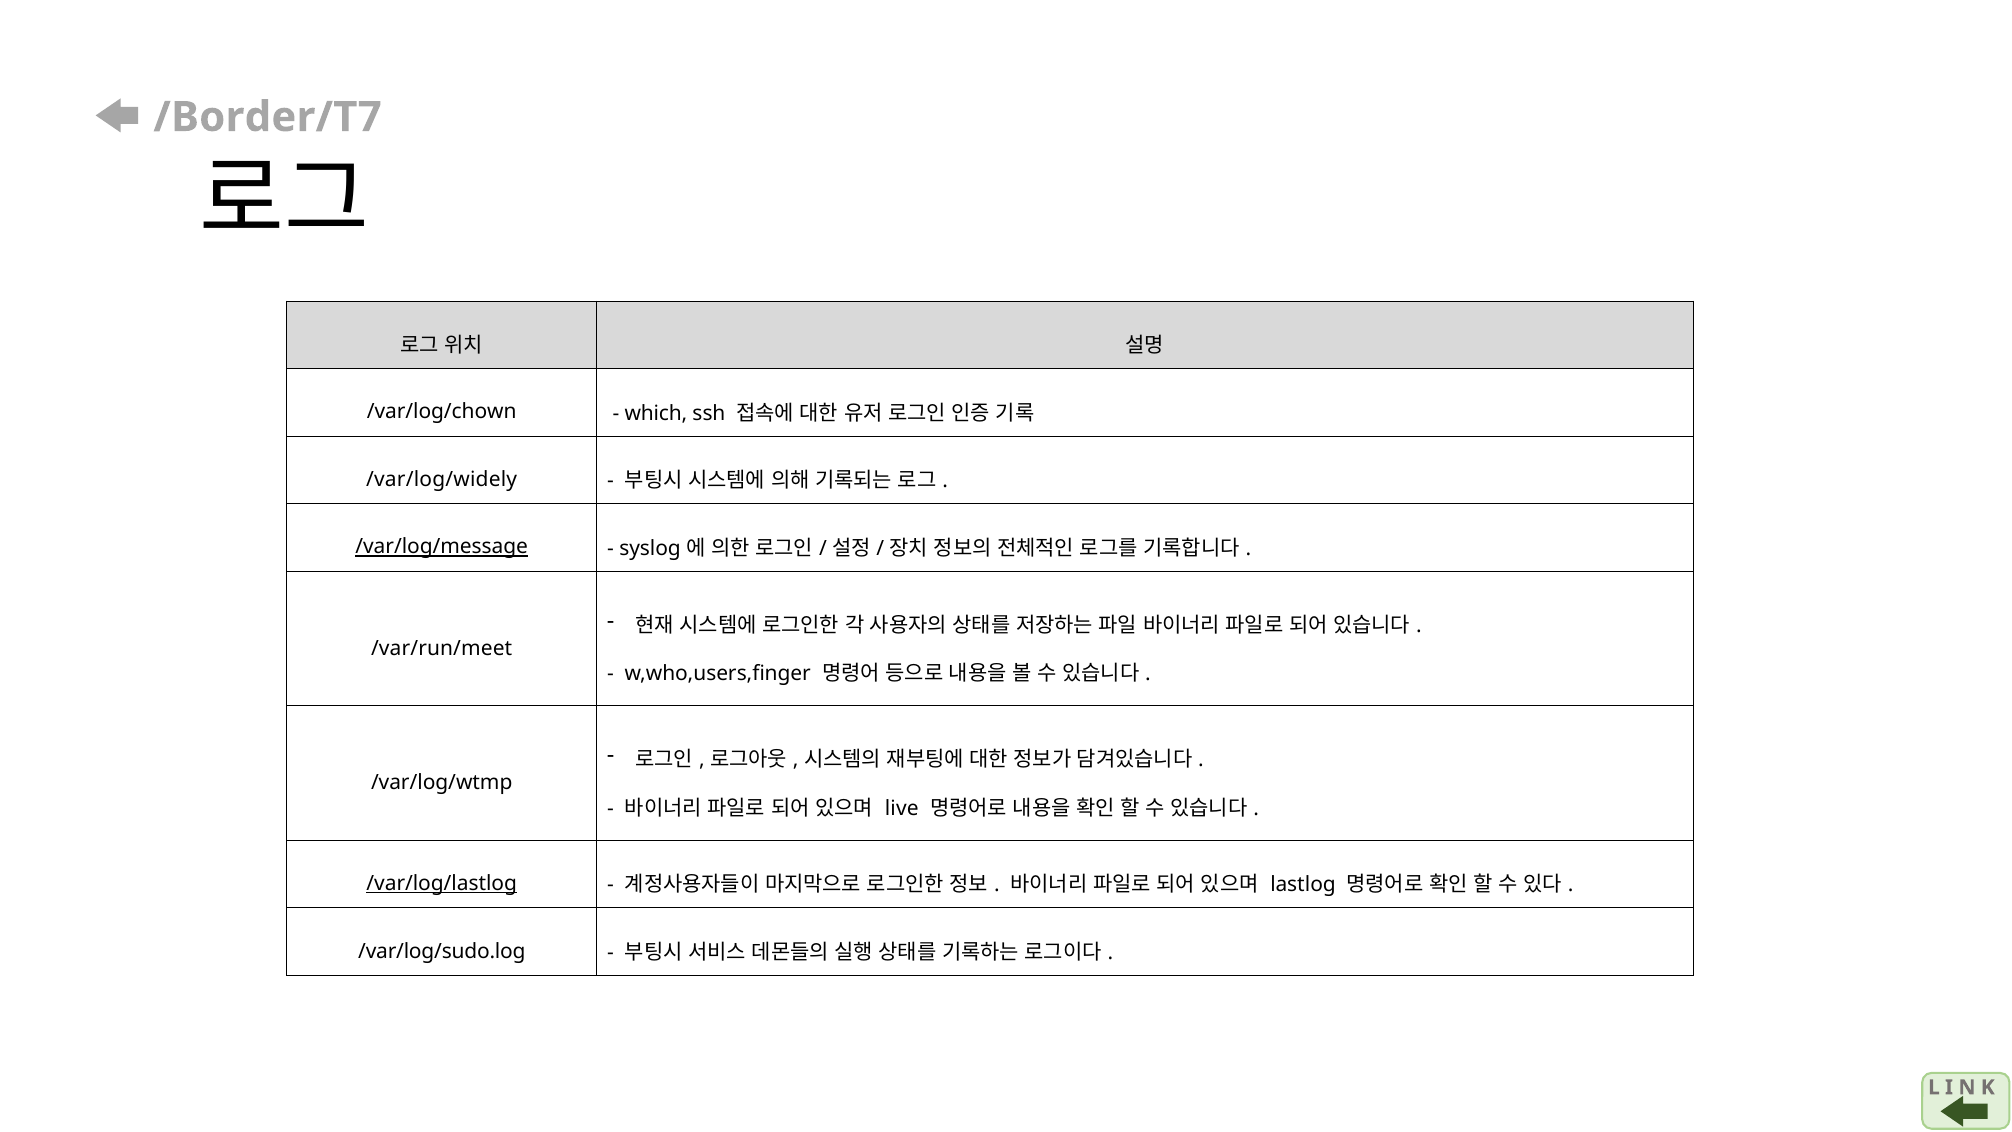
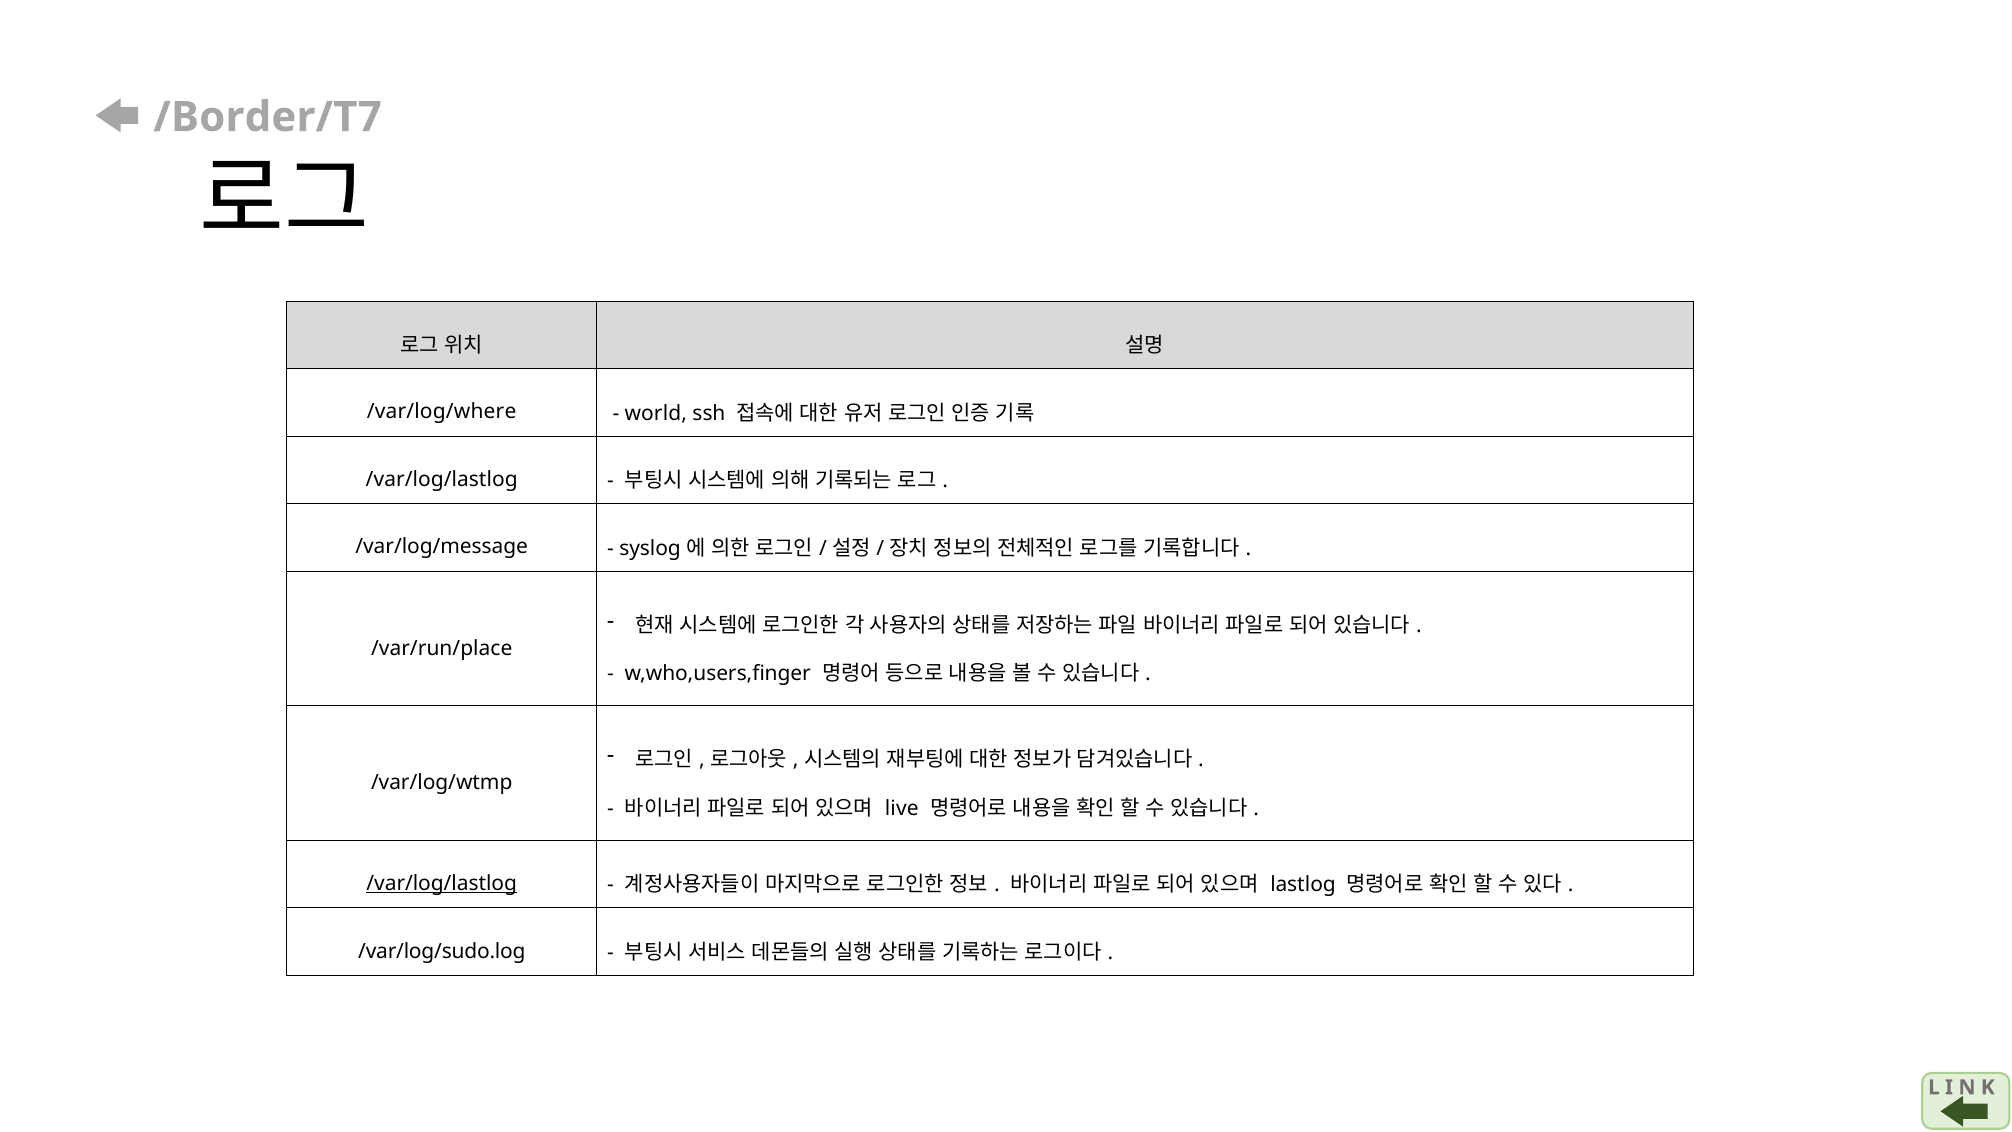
/var/log/chown: /var/log/chown -> /var/log/where (442, 412)
which: which -> world (656, 413)
/var/log/widely: /var/log/widely -> /var/log/lastlog (442, 479)
/var/log/message underline: present -> none (442, 547)
/var/run/meet: /var/run/meet -> /var/run/place (442, 648)
